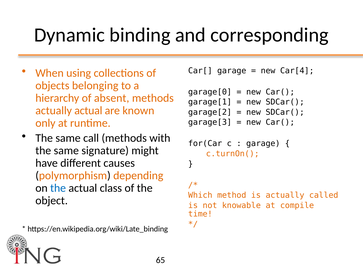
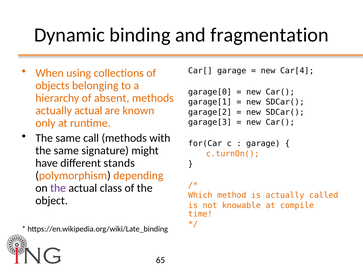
corresponding: corresponding -> fragmentation (270, 35)
causes: causes -> stands (119, 163)
the colour: blue -> purple (58, 188)
